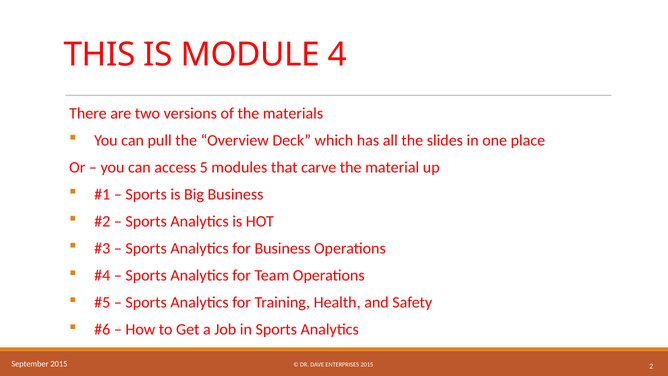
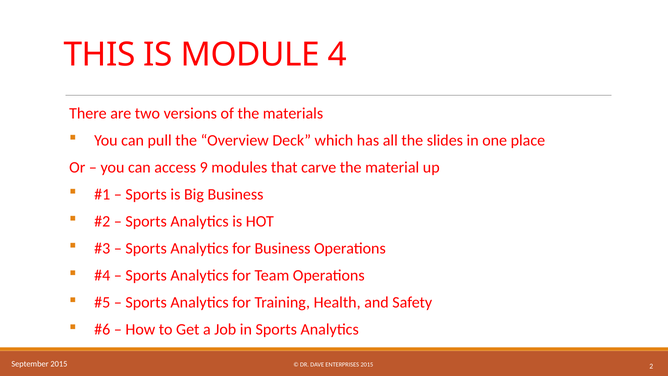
5: 5 -> 9 (204, 167)
